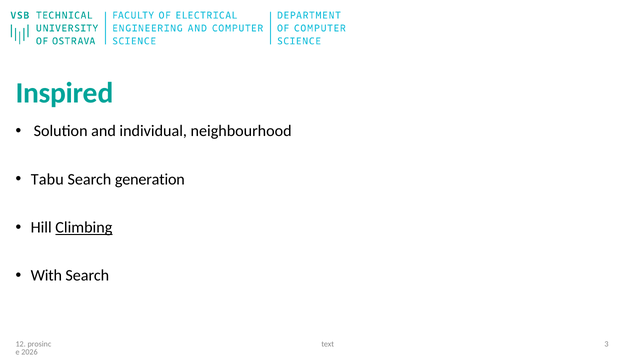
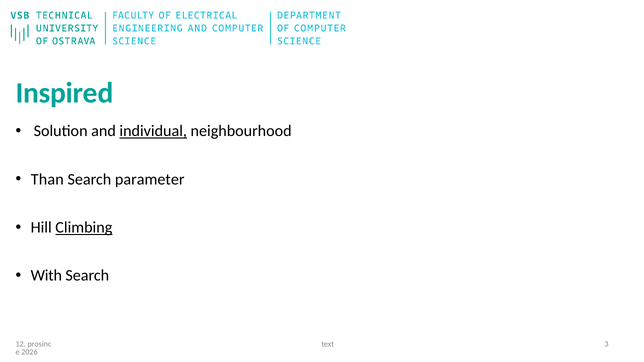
individual underline: none -> present (153, 131)
Tabu: Tabu -> Than (47, 179)
generation: generation -> parameter (150, 179)
